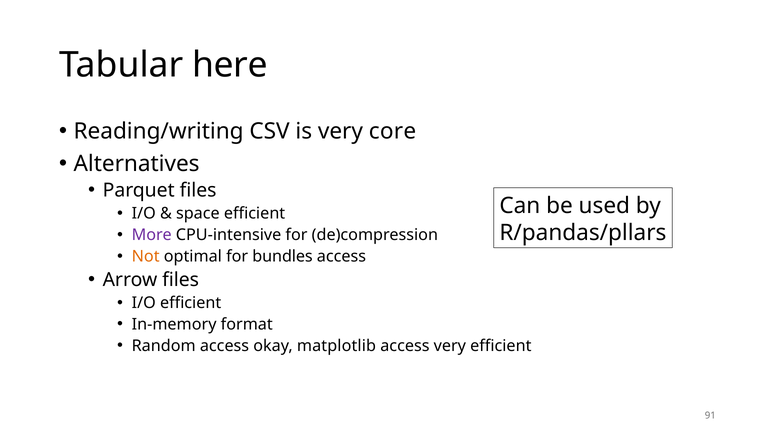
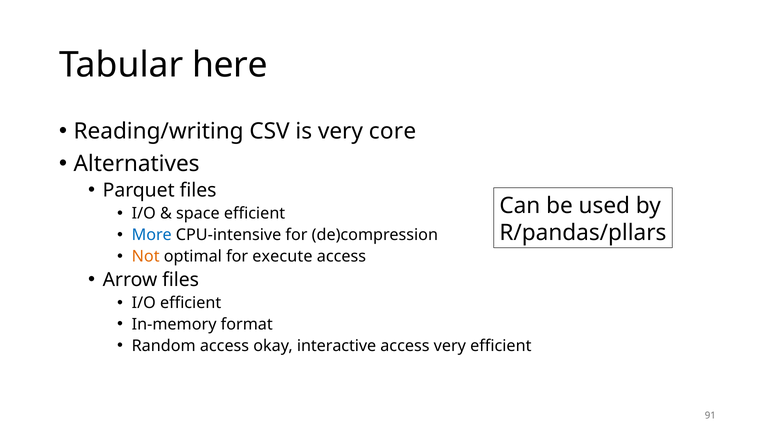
More colour: purple -> blue (152, 235)
bundles: bundles -> execute (282, 256)
matplotlib: matplotlib -> interactive (337, 346)
